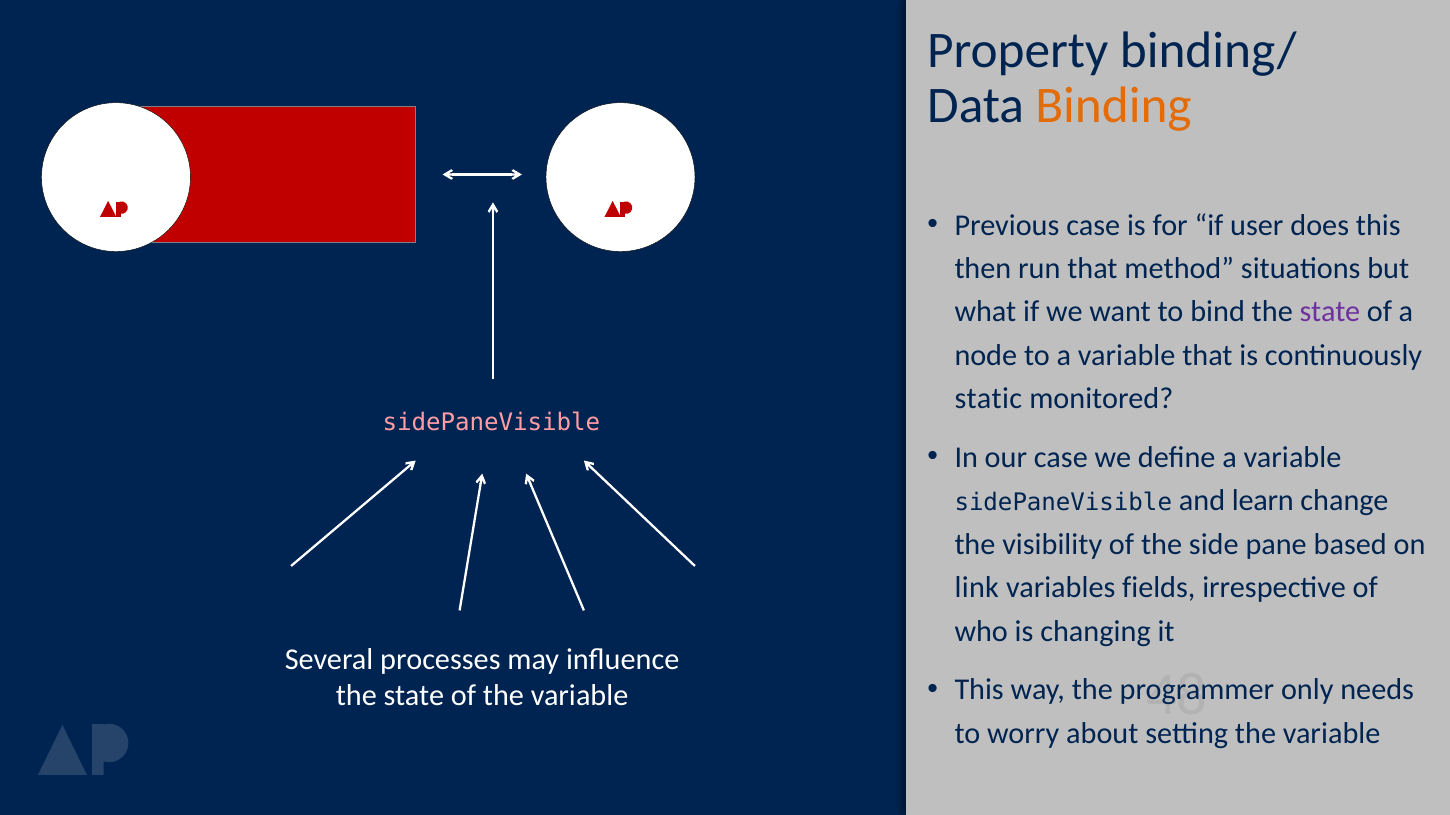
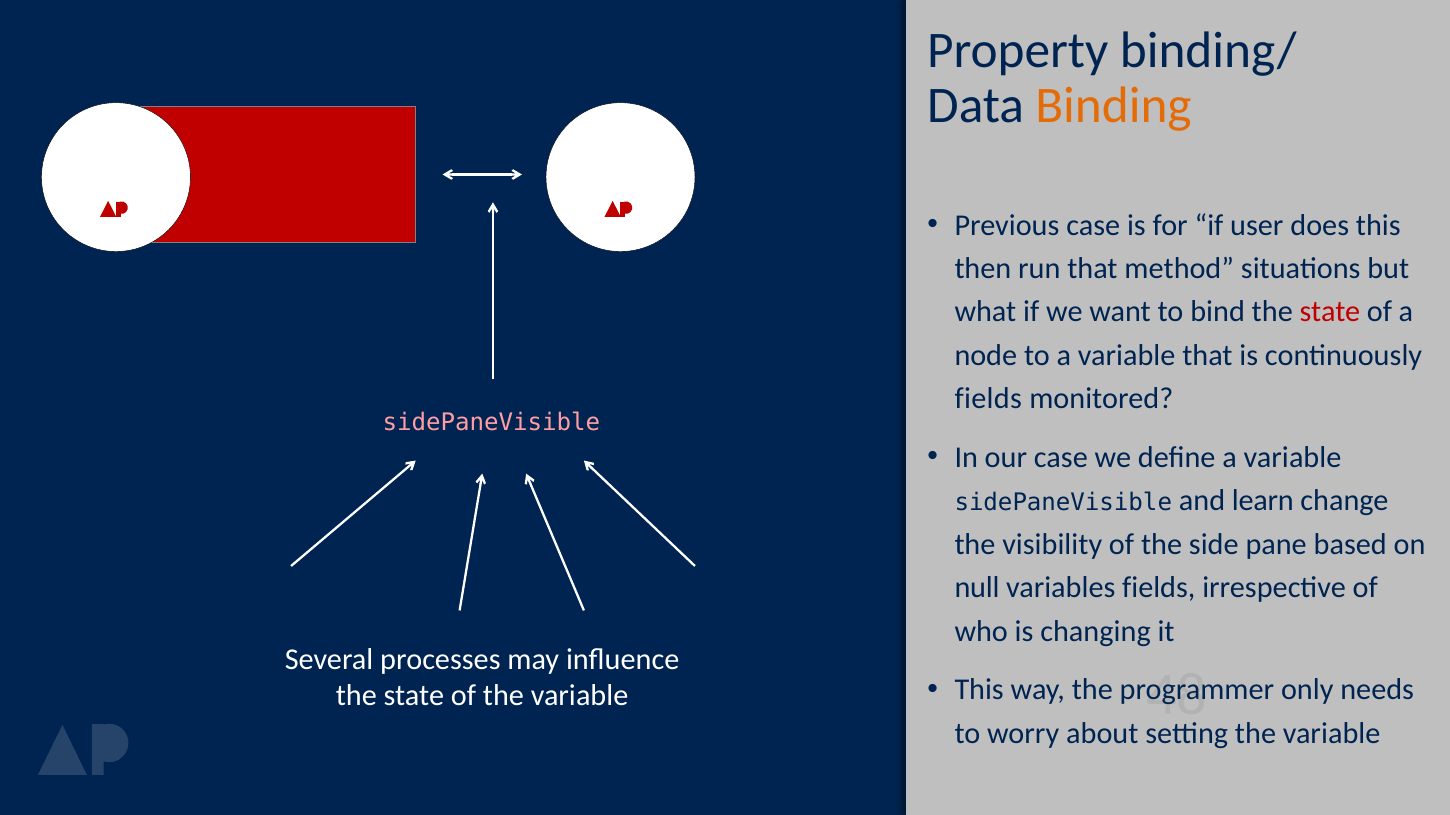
state colour: purple -> red (1330, 312)
static: static -> fields (988, 399)
link: link -> null (977, 588)
